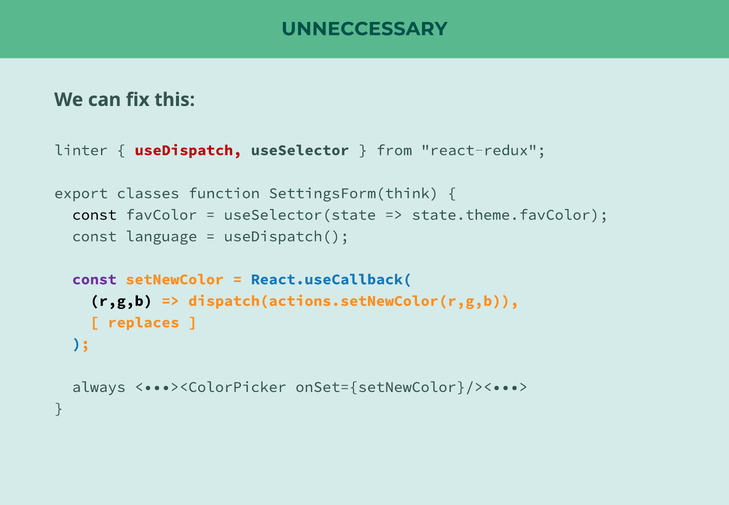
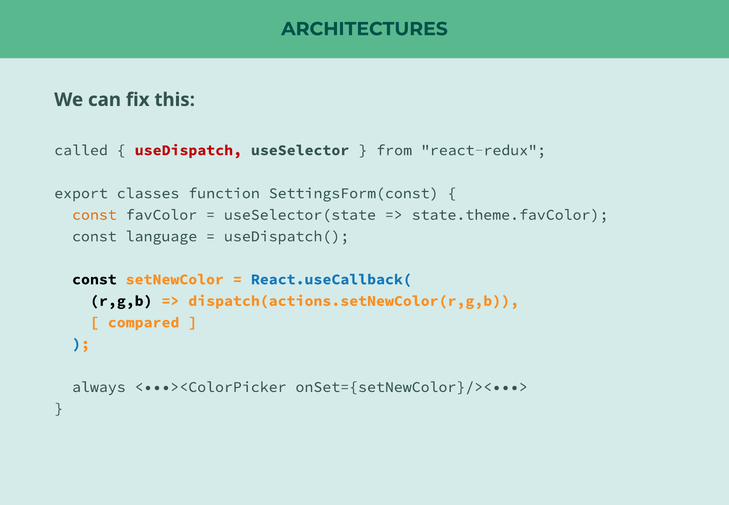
UNNECCESSARY: UNNECCESSARY -> ARCHITECTURES (365, 29)
linter: linter -> called (81, 150)
SettingsForm(think: SettingsForm(think -> SettingsForm(const (354, 193)
const colour: black -> orange (94, 215)
const colour: purple -> black (94, 279)
replaces: replaces -> compared (144, 322)
